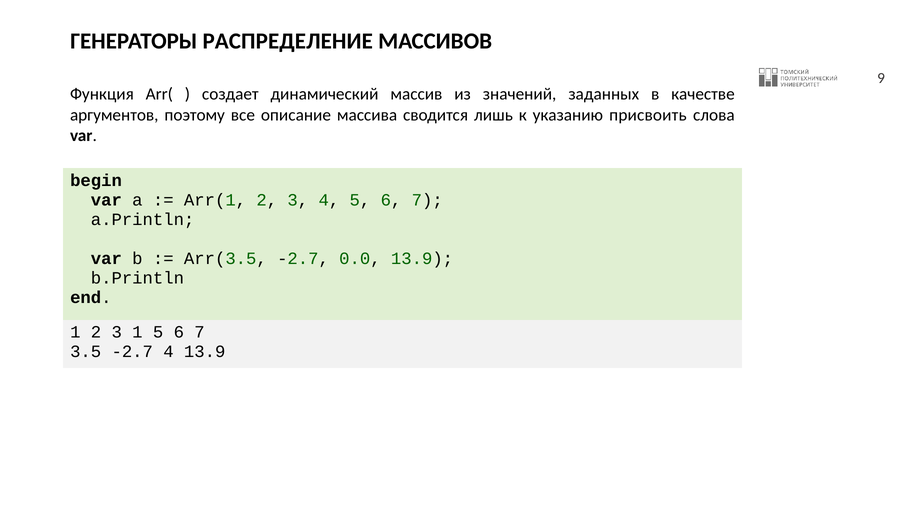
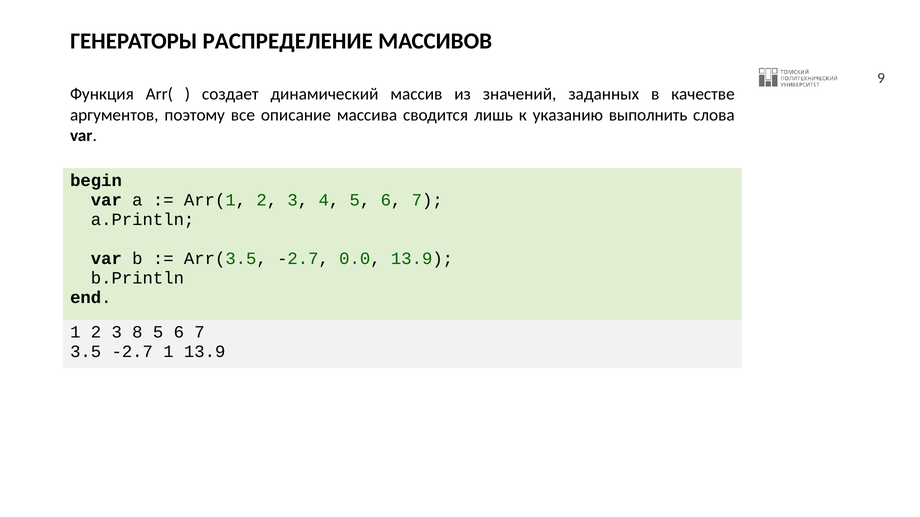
присвоить: присвоить -> выполнить (648, 115)
3 1: 1 -> 8 (137, 332)
-2.7 4: 4 -> 1 (168, 352)
